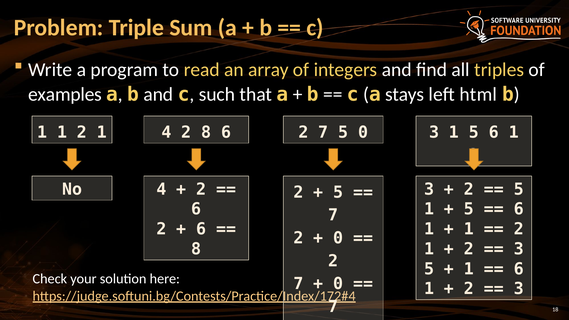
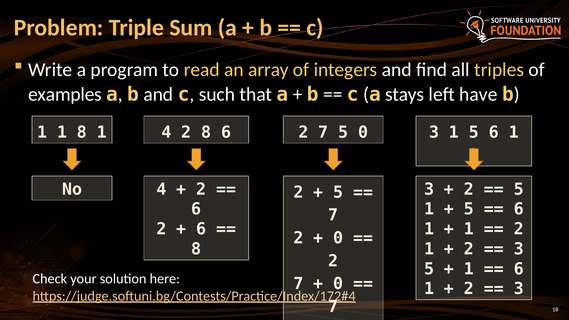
html: html -> have (478, 94)
1 1 2: 2 -> 8 (82, 132)
